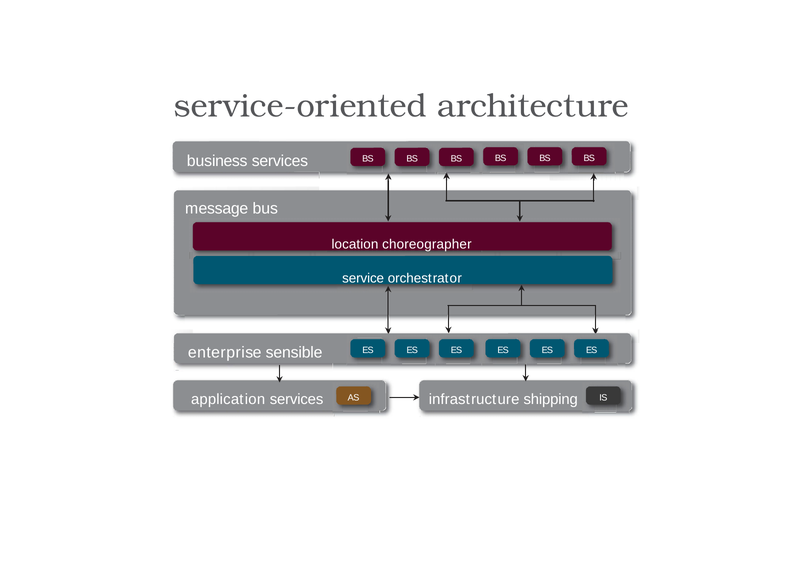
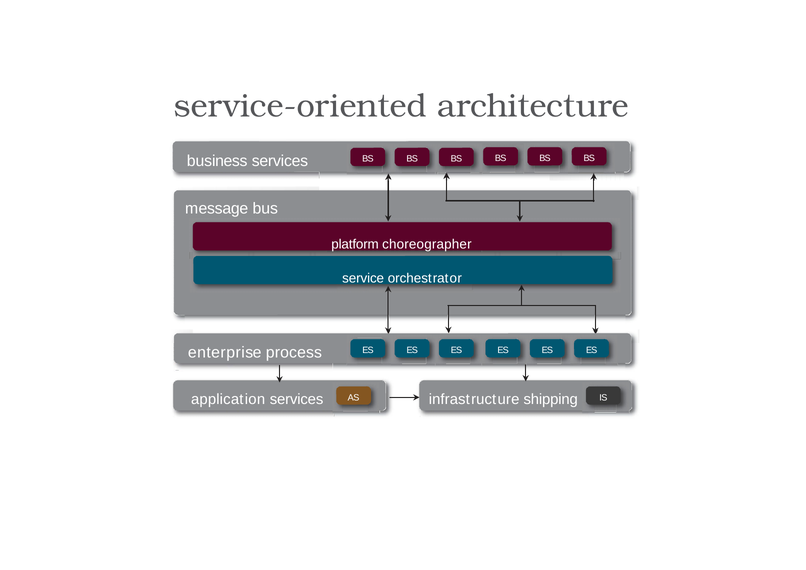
location: location -> platform (355, 244)
sensible: sensible -> process (294, 352)
